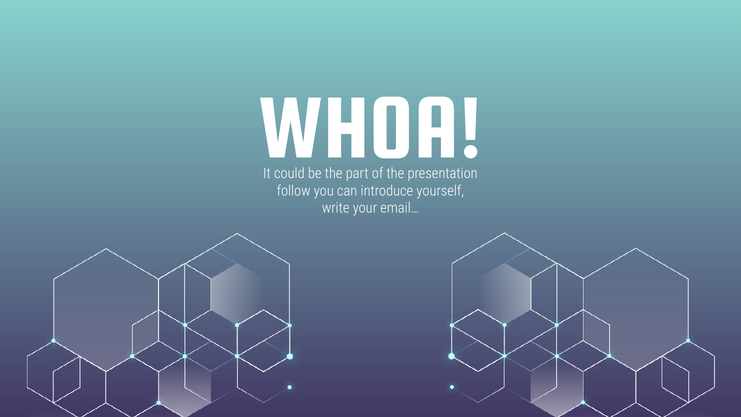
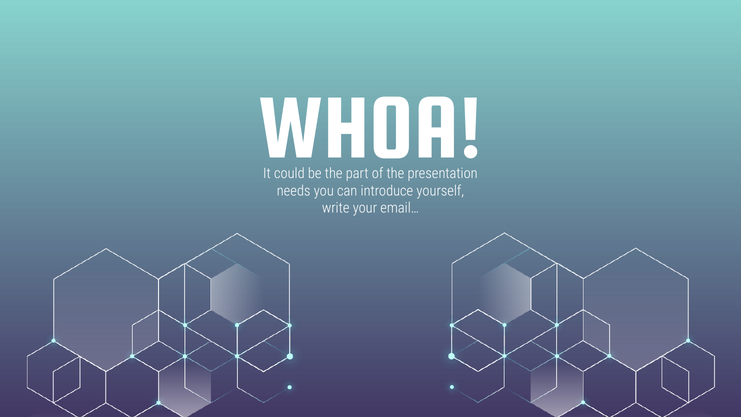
follow: follow -> needs (294, 191)
